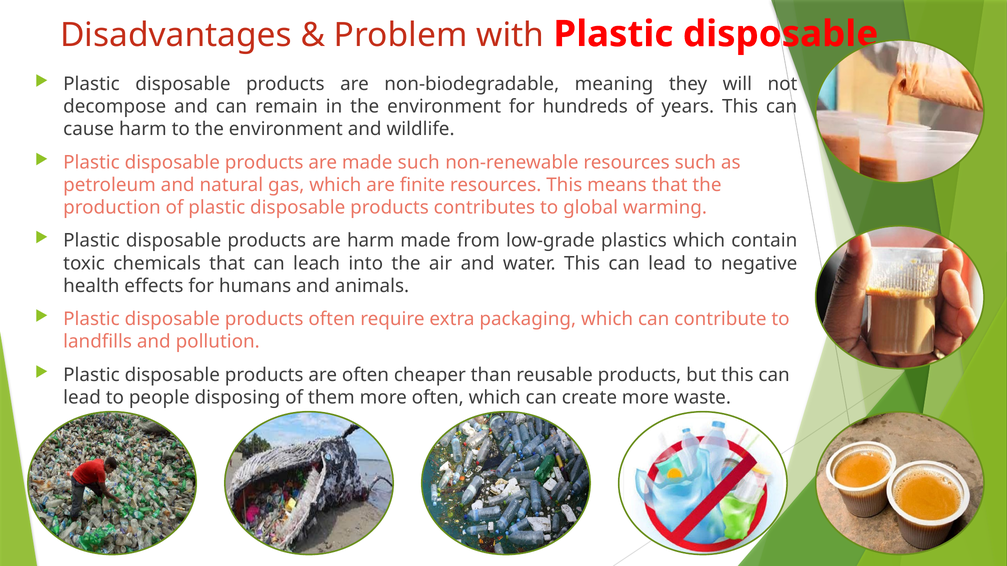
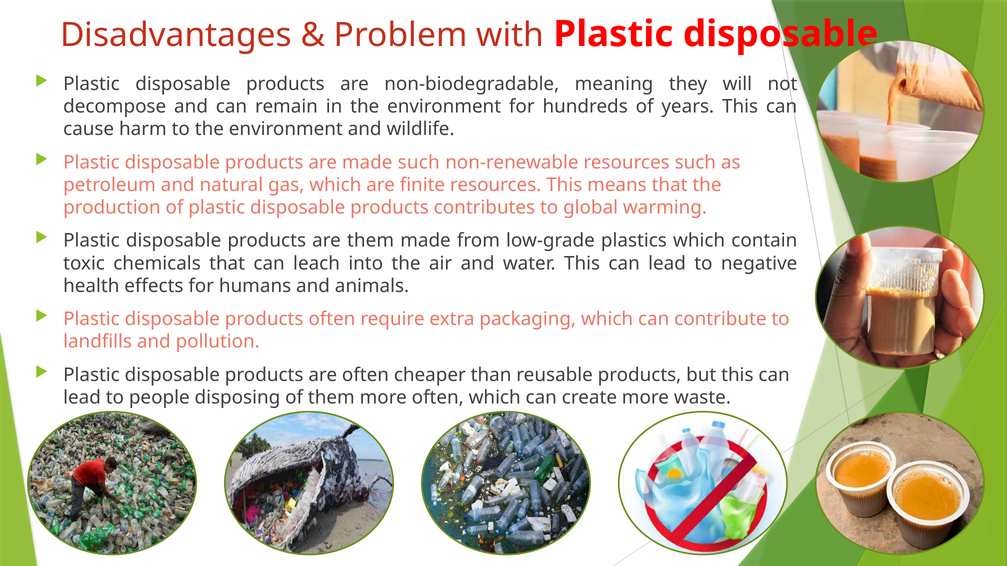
are harm: harm -> them (371, 241)
